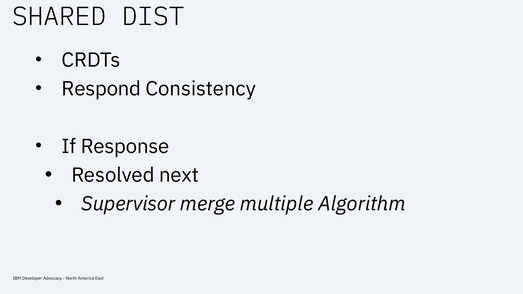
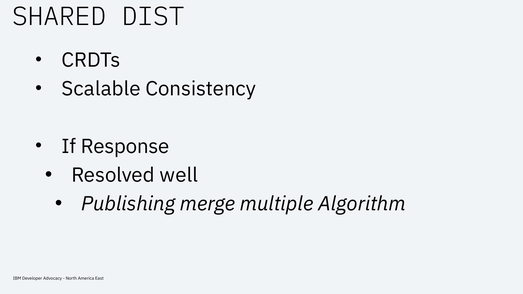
Respond: Respond -> Scalable (101, 89)
next: next -> well (179, 175)
Supervisor: Supervisor -> Publishing (128, 204)
